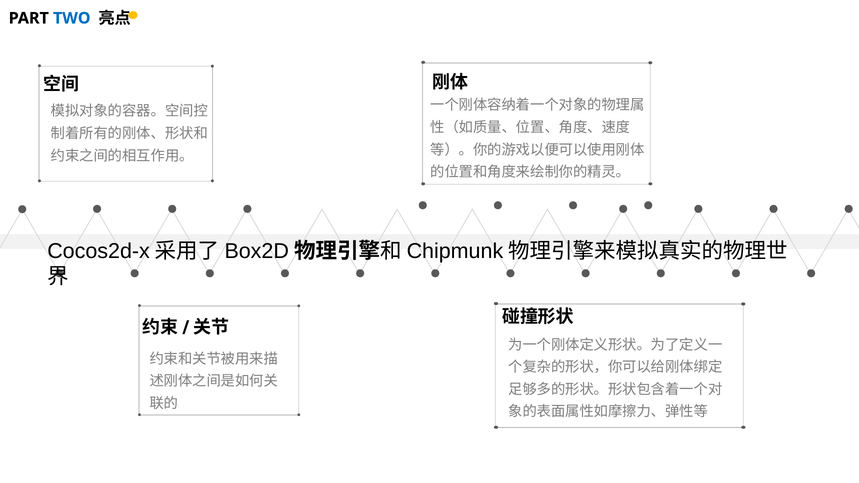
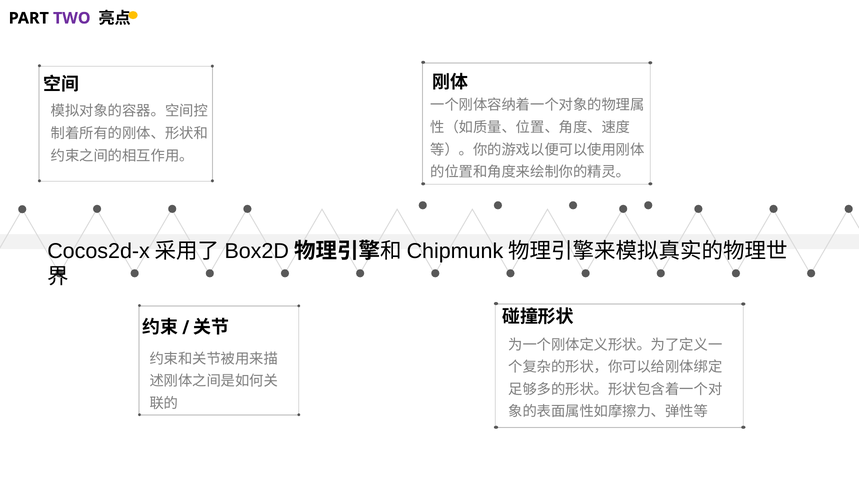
TWO colour: blue -> purple (72, 18)
